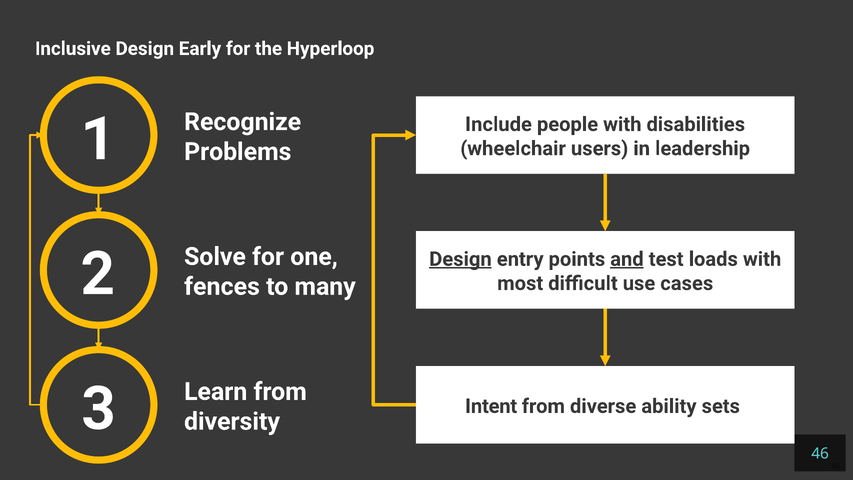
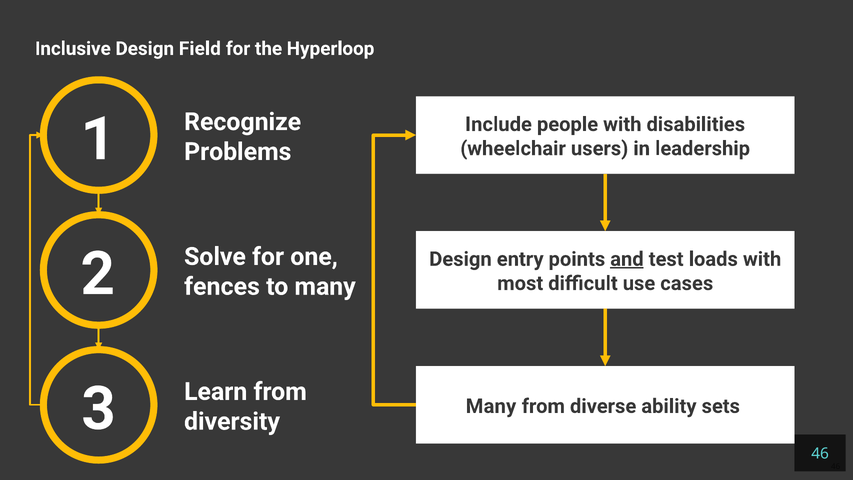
Early: Early -> Field (200, 49)
Design underline: present -> none (460, 259)
Intent: Intent -> Many (491, 406)
